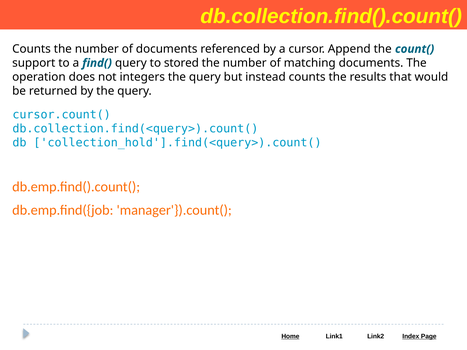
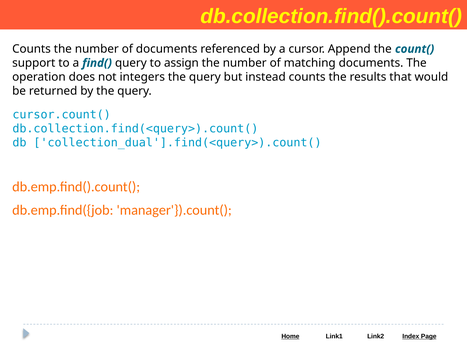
stored: stored -> assign (181, 63)
collection_hold'].find(<query>).count(: collection_hold'].find(<query>).count( -> collection_dual'].find(<query>).count( (178, 143)
